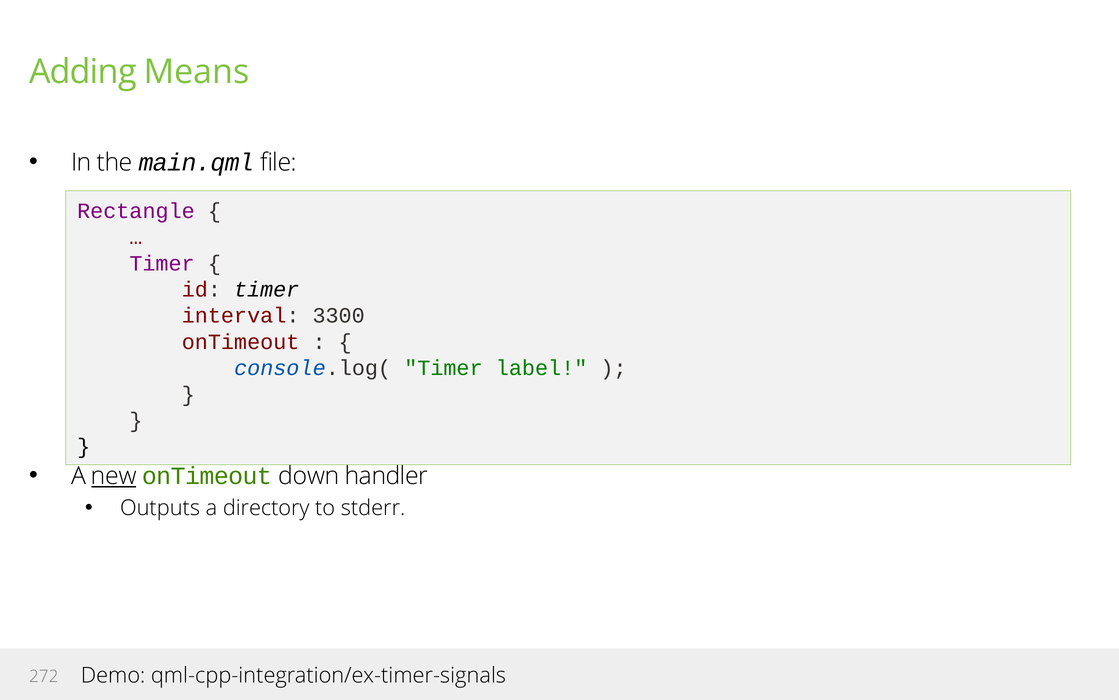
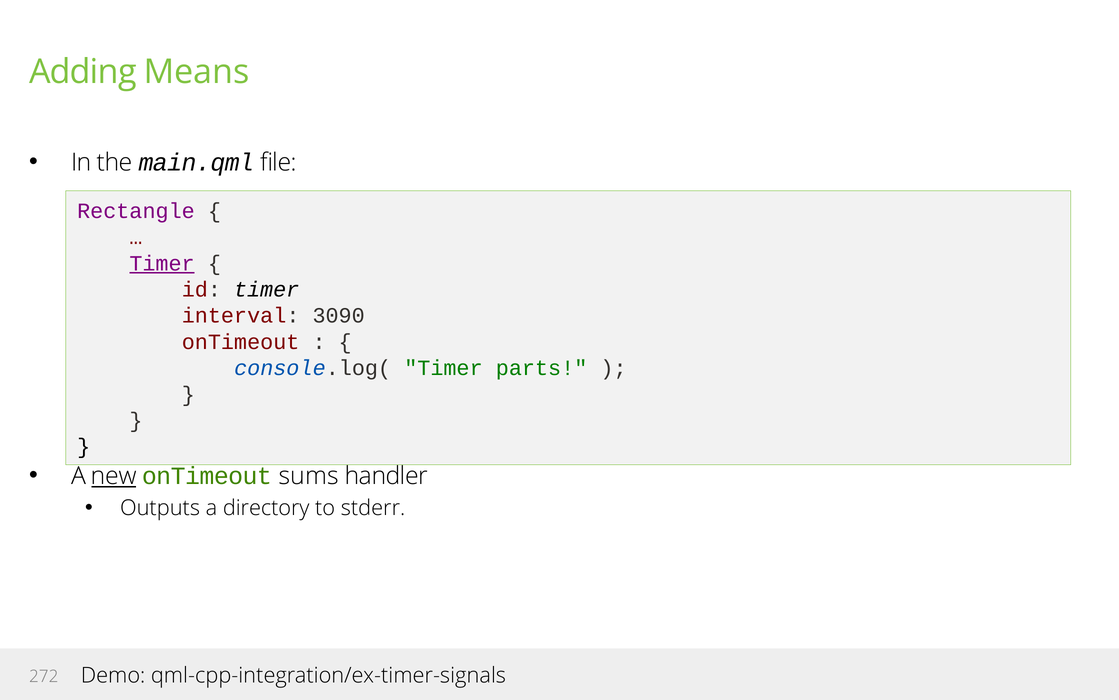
Timer underline: none -> present (162, 263)
3300: 3300 -> 3090 (339, 316)
label: label -> parts (542, 368)
down: down -> sums (309, 475)
